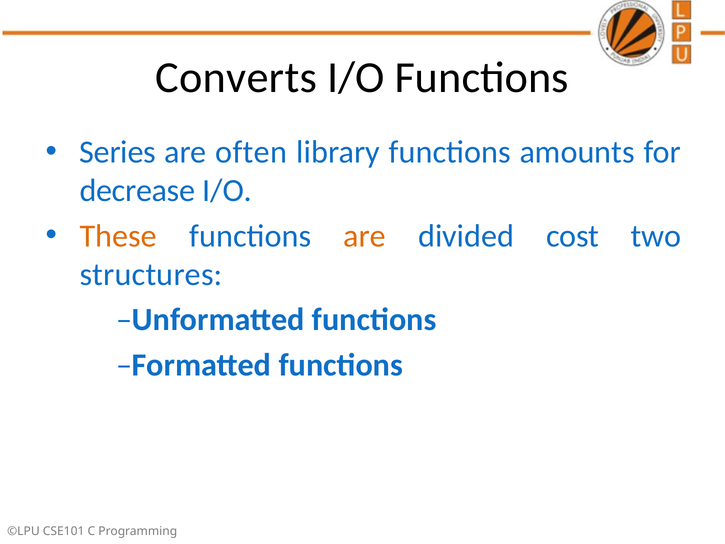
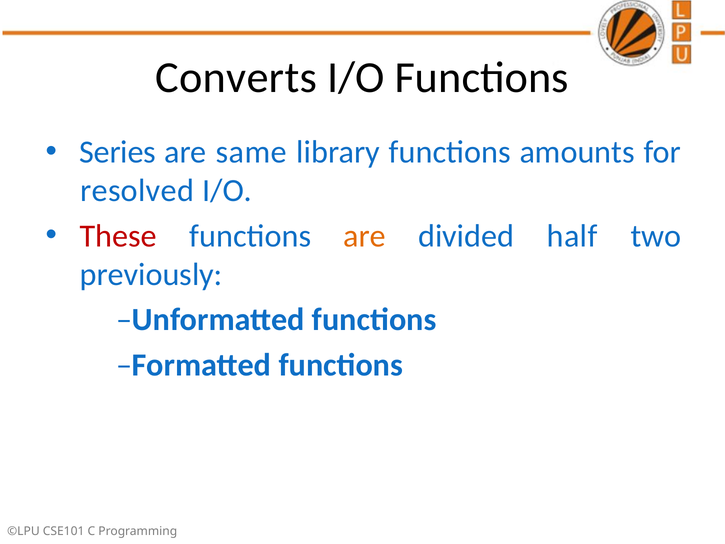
often: often -> same (251, 152)
decrease: decrease -> resolved (137, 191)
These colour: orange -> red (118, 236)
cost: cost -> half (572, 236)
structures: structures -> previously (151, 275)
